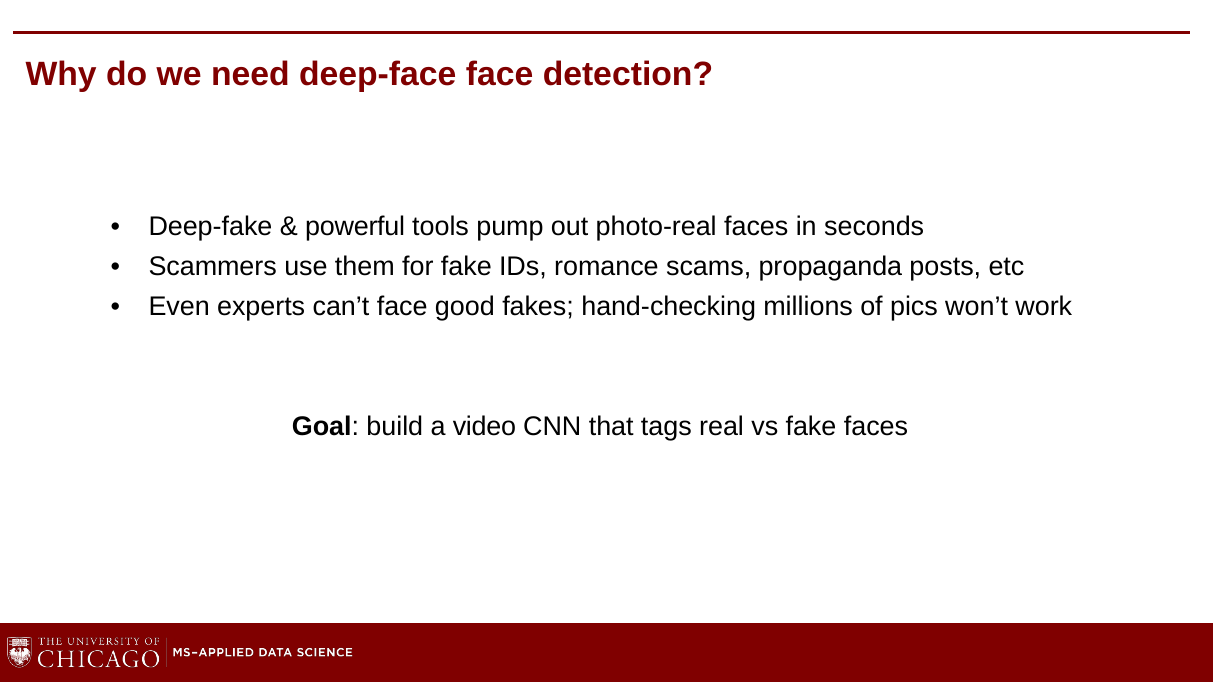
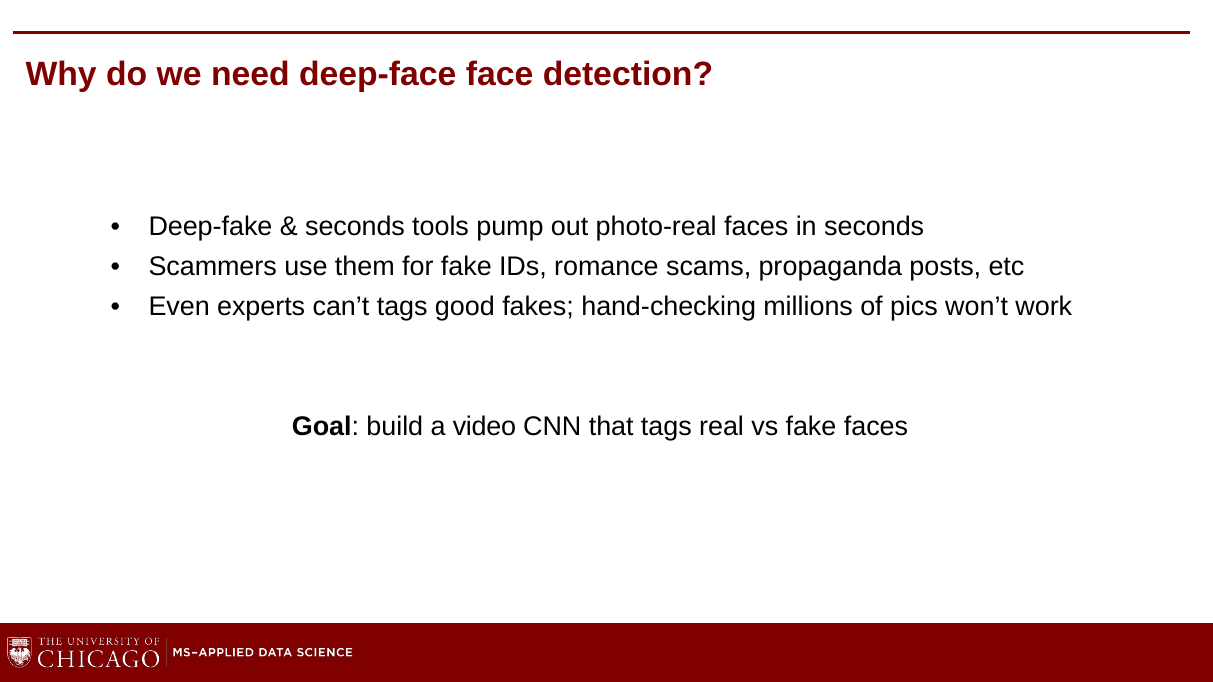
powerful: powerful -> seconds (355, 227)
can’t face: face -> tags (402, 307)
